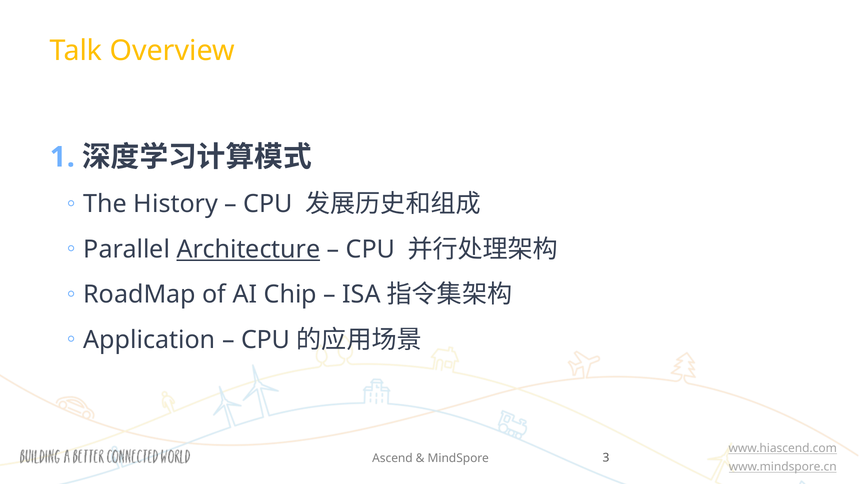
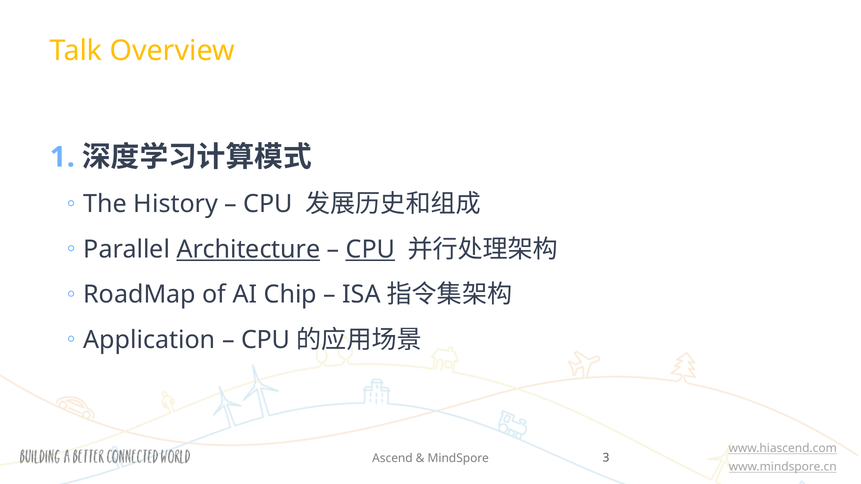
CPU underline: none -> present (370, 249)
